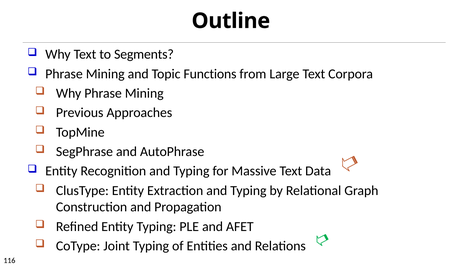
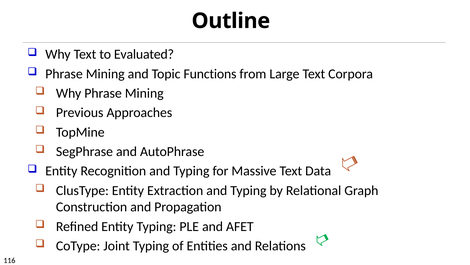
Segments: Segments -> Evaluated (144, 54)
